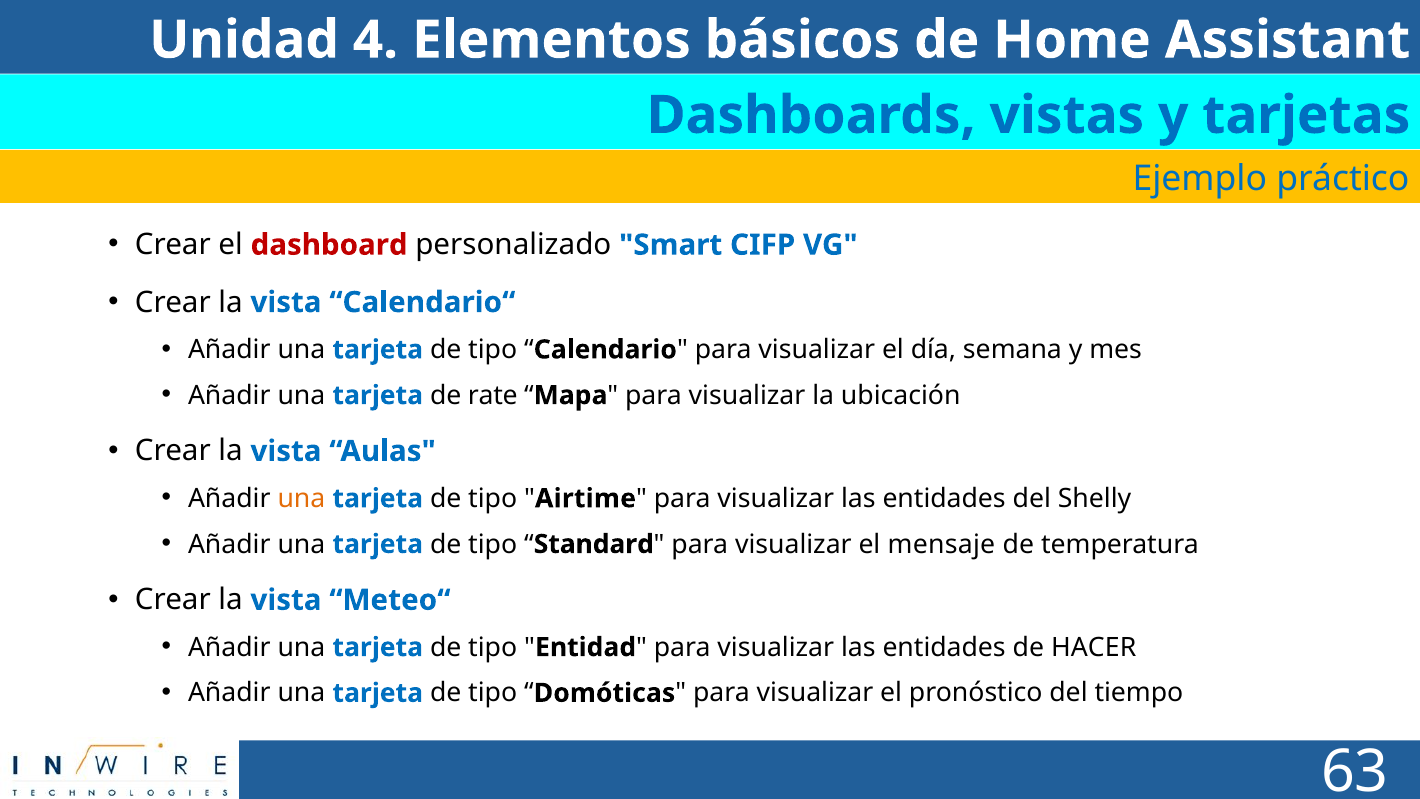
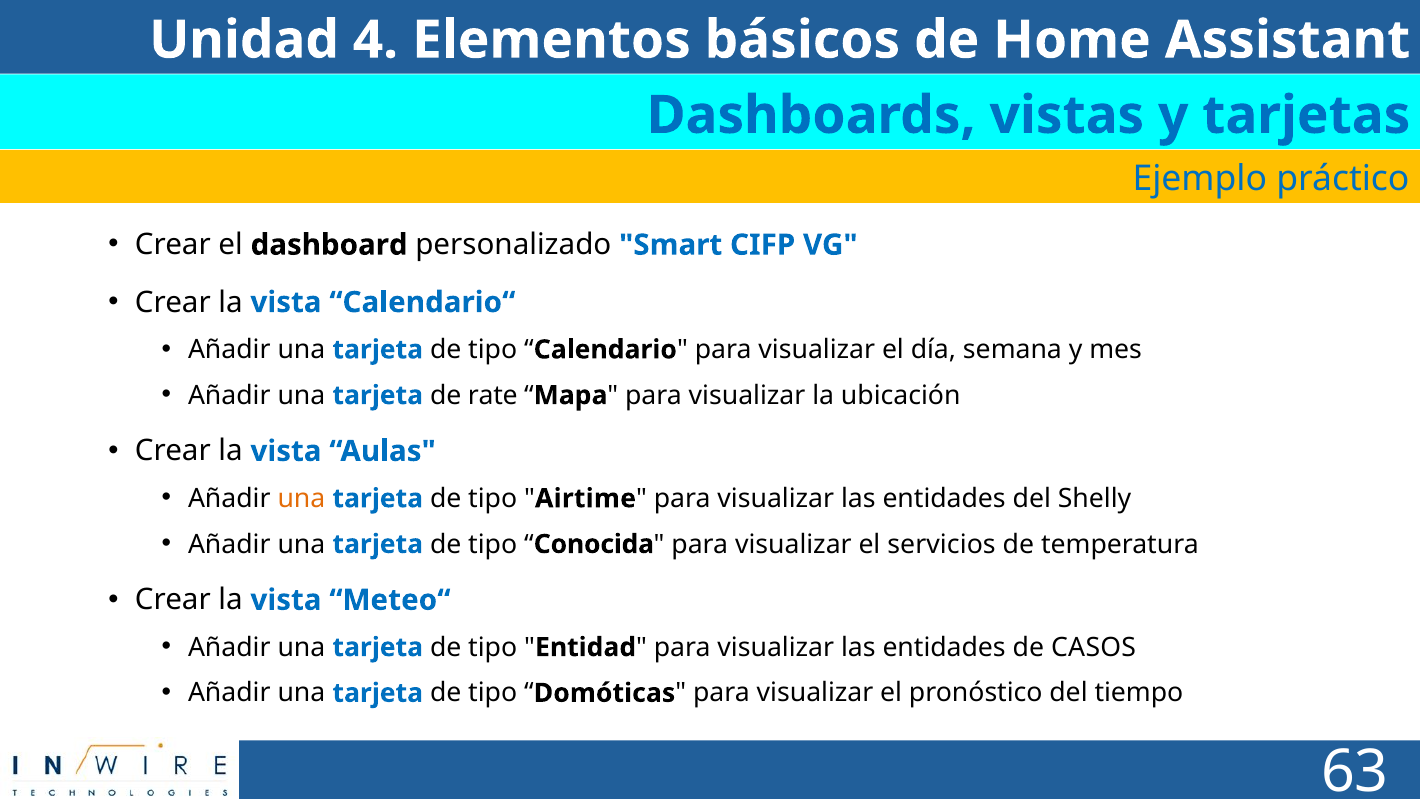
dashboard colour: red -> black (329, 245)
Standard: Standard -> Conocida (594, 544)
mensaje: mensaje -> servicios (942, 544)
HACER: HACER -> CASOS (1094, 647)
